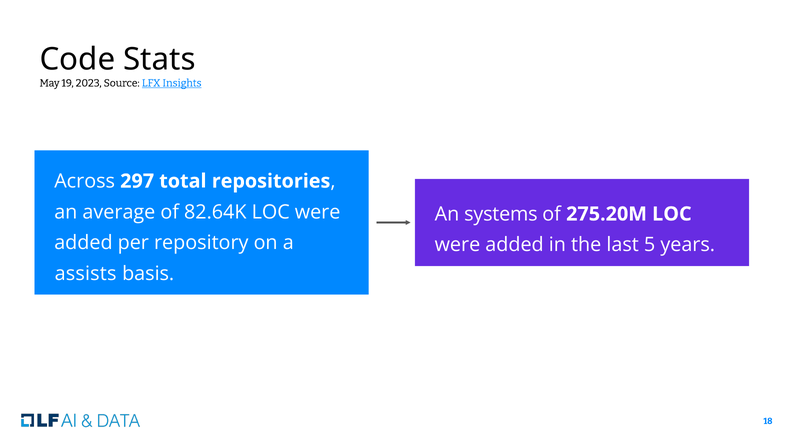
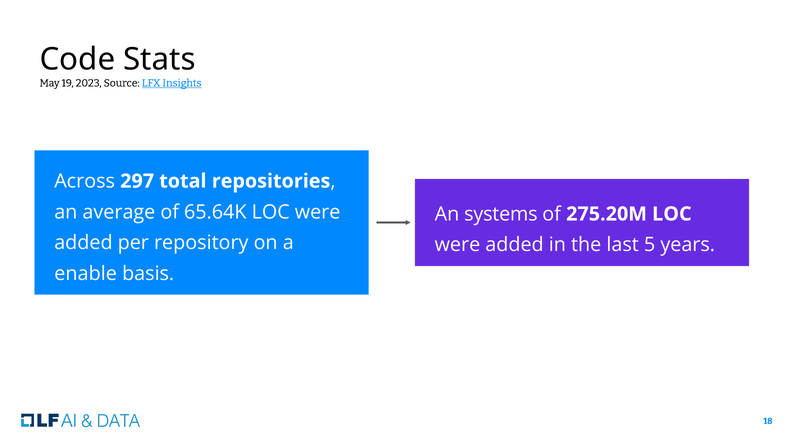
82.64K: 82.64K -> 65.64K (215, 212)
assists: assists -> enable (86, 274)
